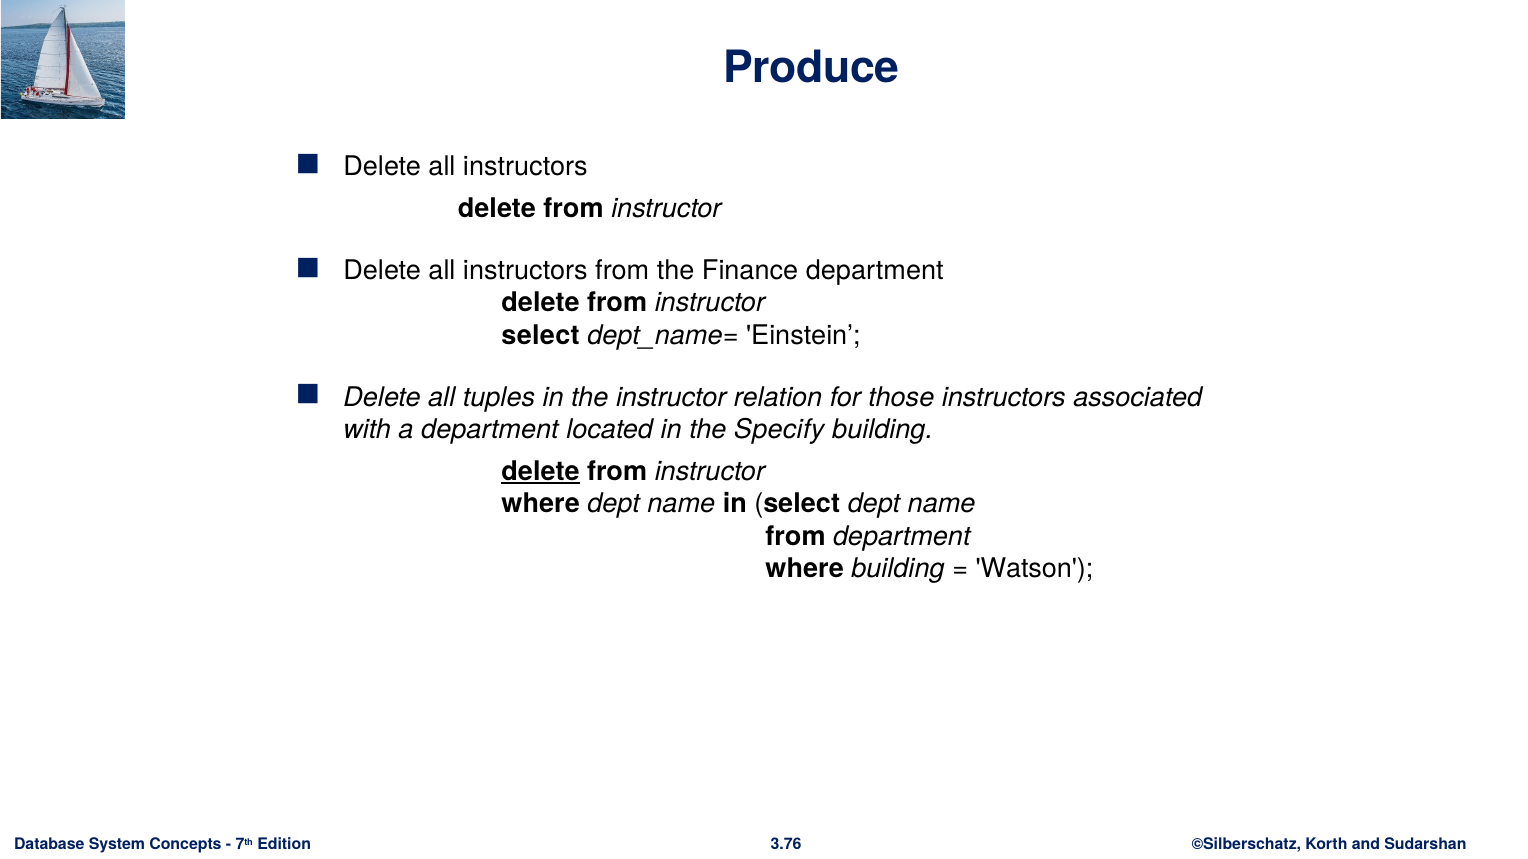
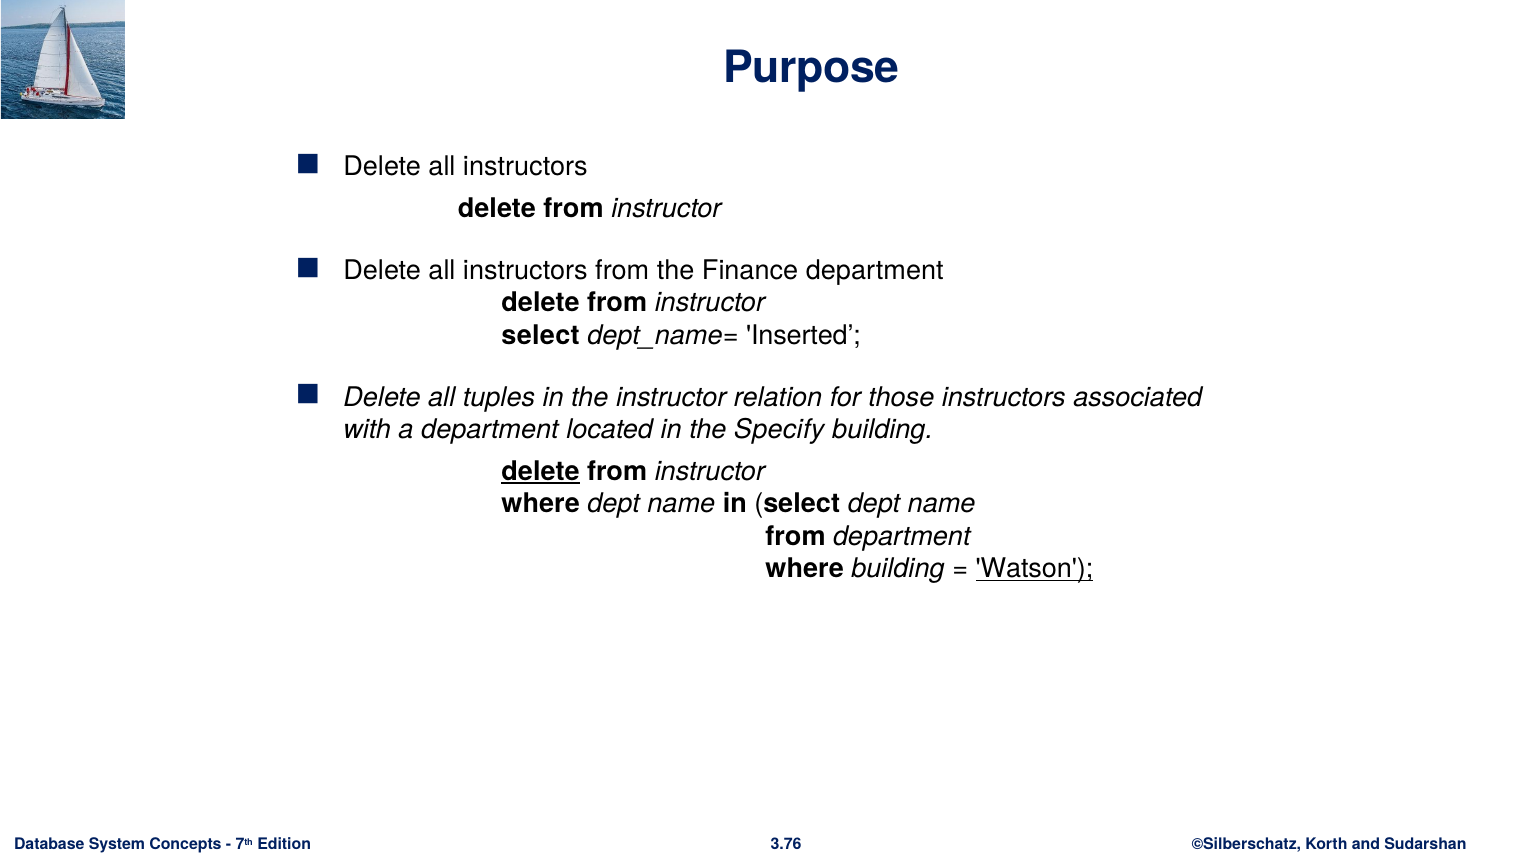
Produce: Produce -> Purpose (811, 68)
Einstein: Einstein -> Inserted (803, 336)
Watson underline: none -> present (1034, 569)
